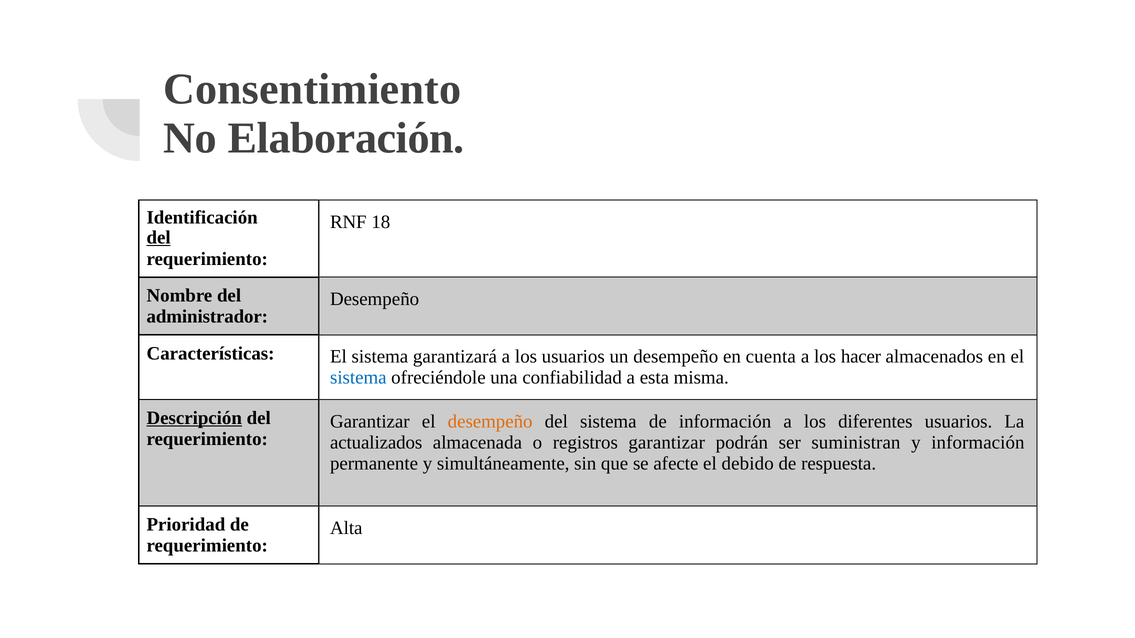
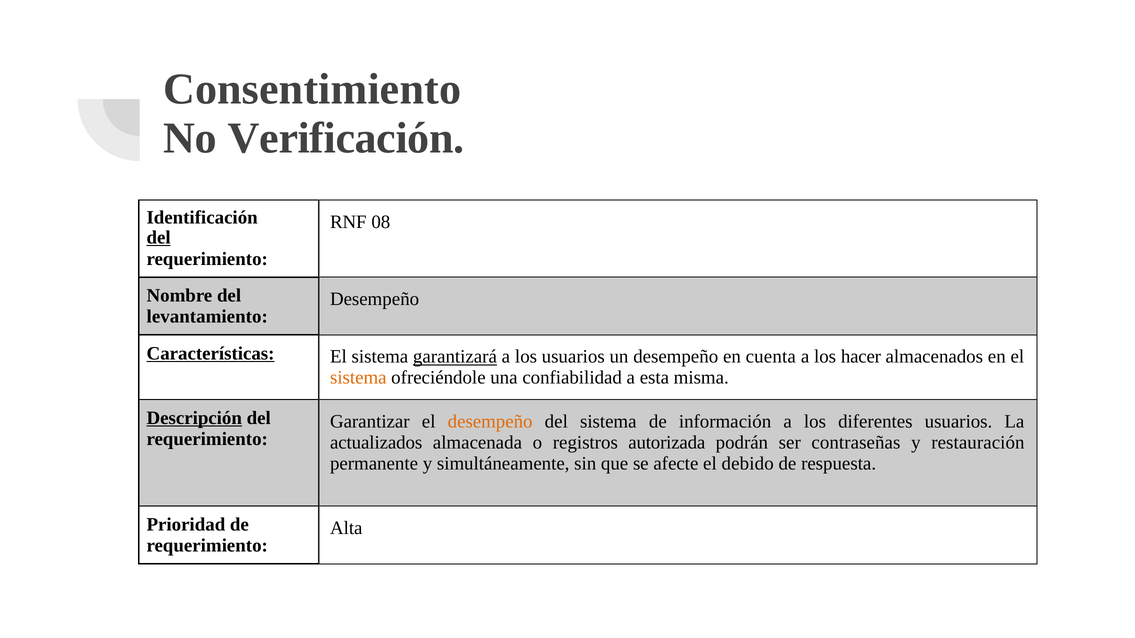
Elaboración: Elaboración -> Verificación (346, 138)
18: 18 -> 08 (381, 222)
administrador: administrador -> levantamiento (207, 317)
Características underline: none -> present (211, 354)
garantizará underline: none -> present (455, 357)
sistema colour: blue -> orange (358, 378)
registros garantizar: garantizar -> autorizada (667, 443)
suministran: suministran -> contraseñas (856, 443)
y información: información -> restauración (978, 443)
